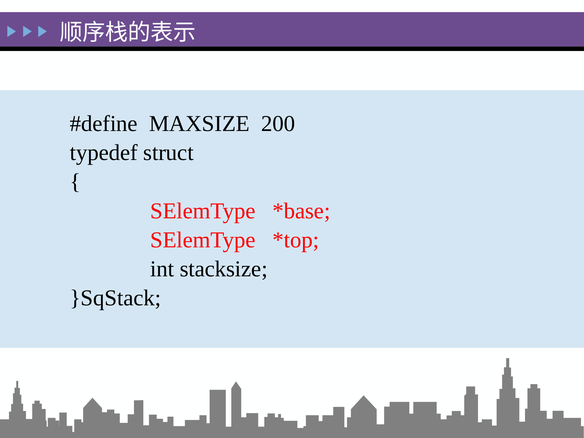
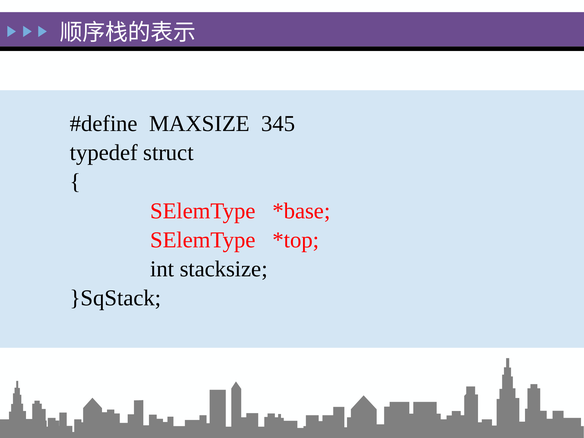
200: 200 -> 345 (278, 124)
